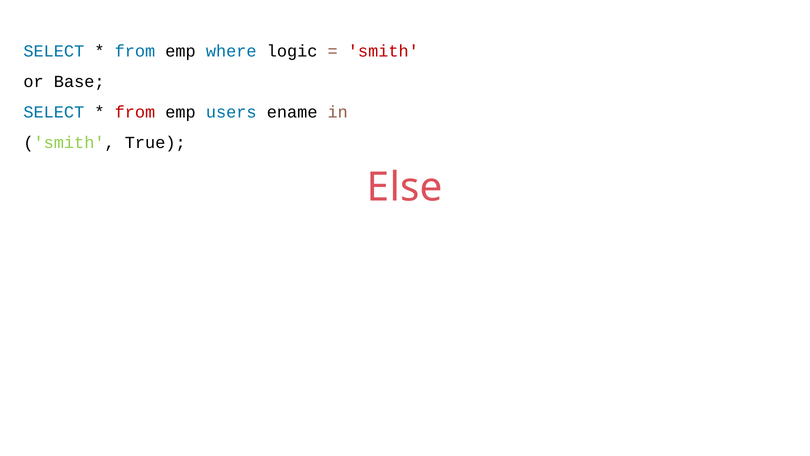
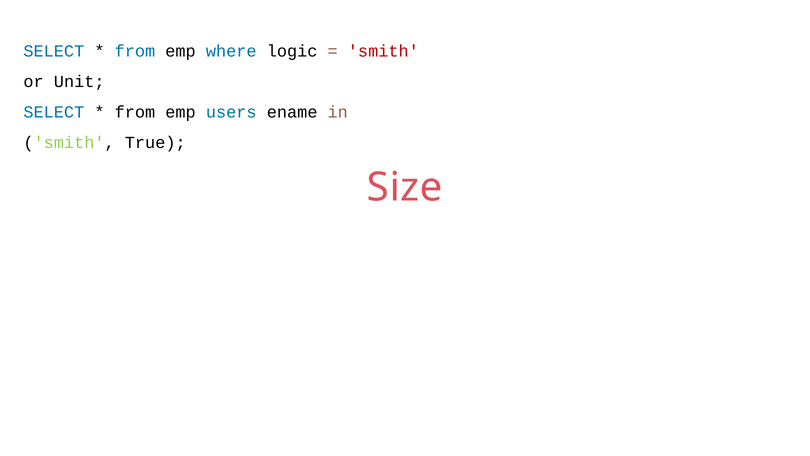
Base: Base -> Unit (79, 82)
from colour: red -> black (135, 112)
Else: Else -> Size (405, 187)
